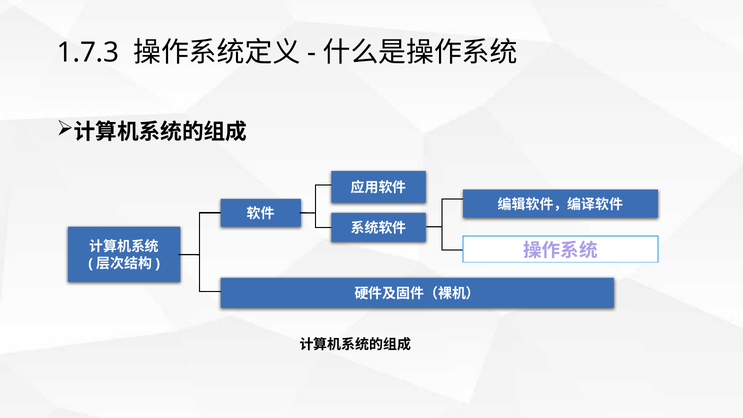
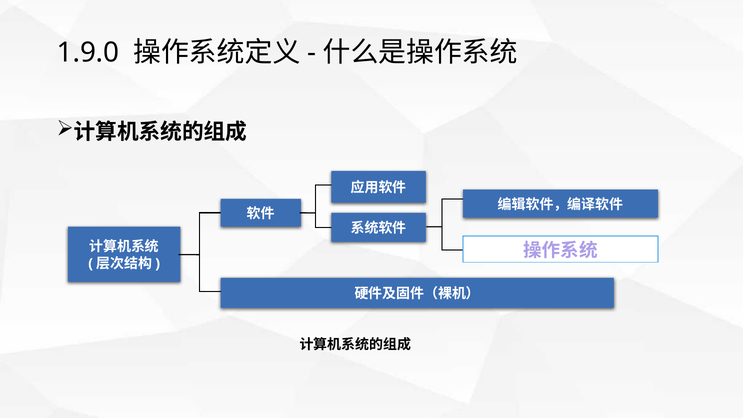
1.7.3: 1.7.3 -> 1.9.0 (88, 52)
